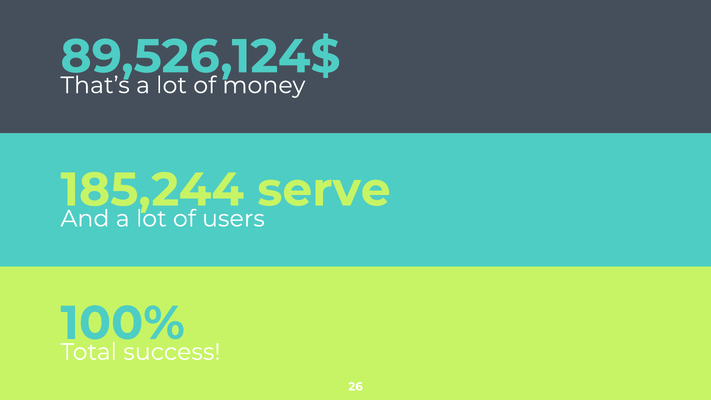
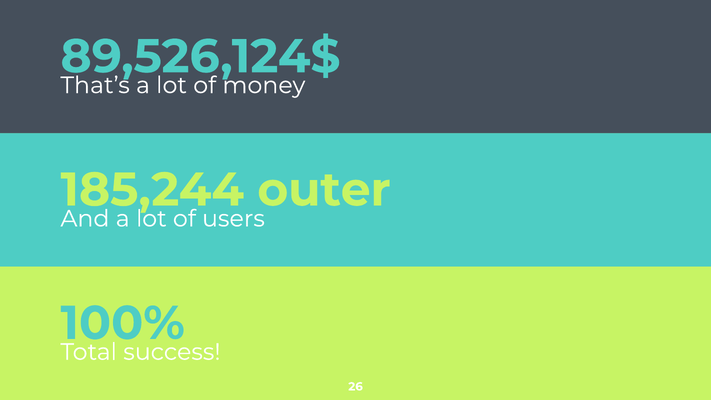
serve: serve -> outer (324, 190)
